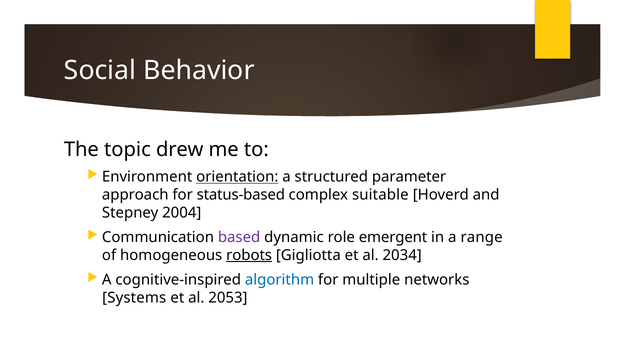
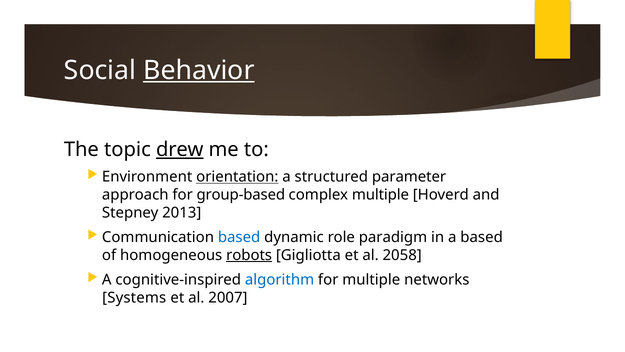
Behavior underline: none -> present (199, 70)
drew underline: none -> present (180, 149)
status-based: status-based -> group-based (241, 195)
complex suitable: suitable -> multiple (380, 195)
2004: 2004 -> 2013 (182, 212)
based colour: purple -> blue (239, 237)
emergent: emergent -> paradigm (393, 237)
a range: range -> based (482, 237)
2034: 2034 -> 2058 (402, 255)
2053: 2053 -> 2007 (228, 297)
